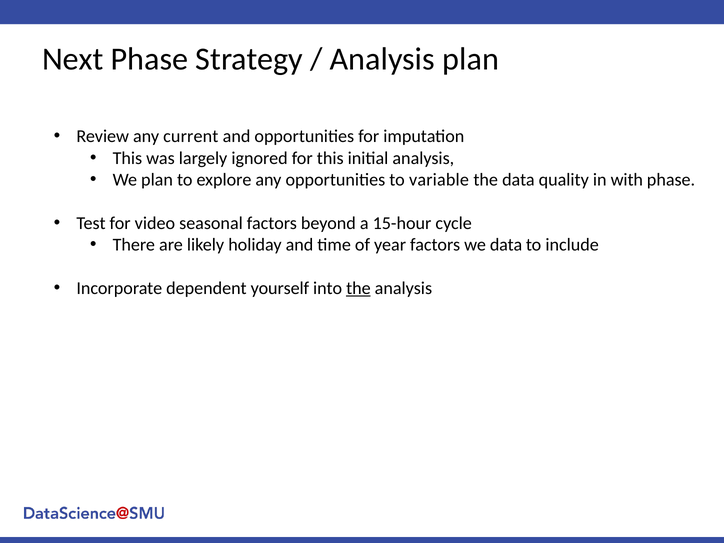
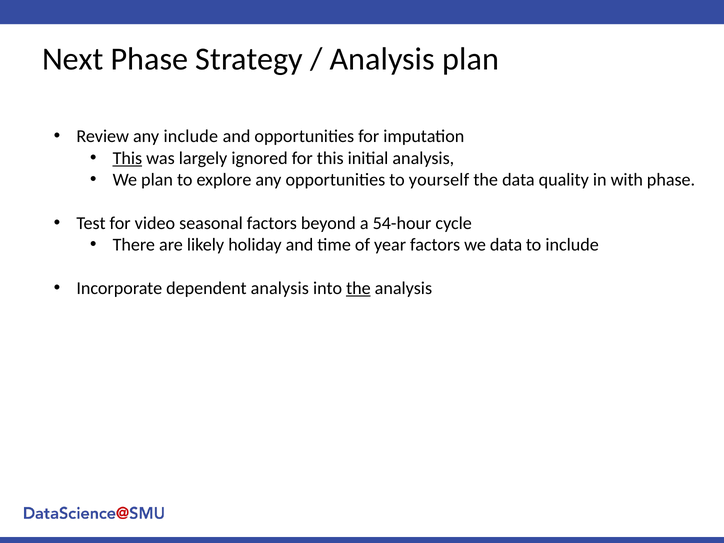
any current: current -> include (191, 136)
This underline: none -> present (127, 158)
variable: variable -> yourself (439, 180)
15-hour: 15-hour -> 54-hour (402, 223)
dependent yourself: yourself -> analysis (280, 288)
